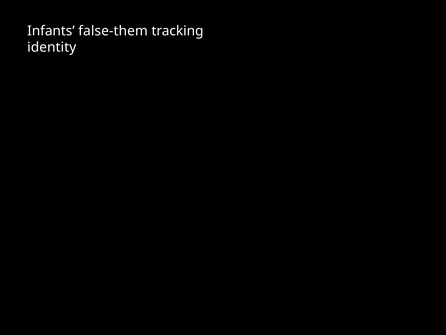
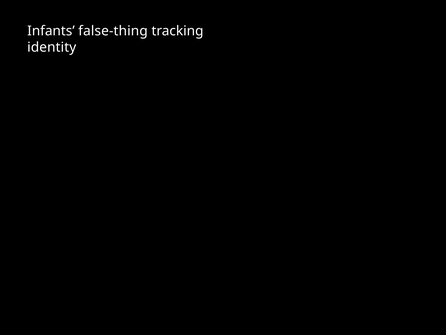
false-them: false-them -> false-thing (113, 31)
